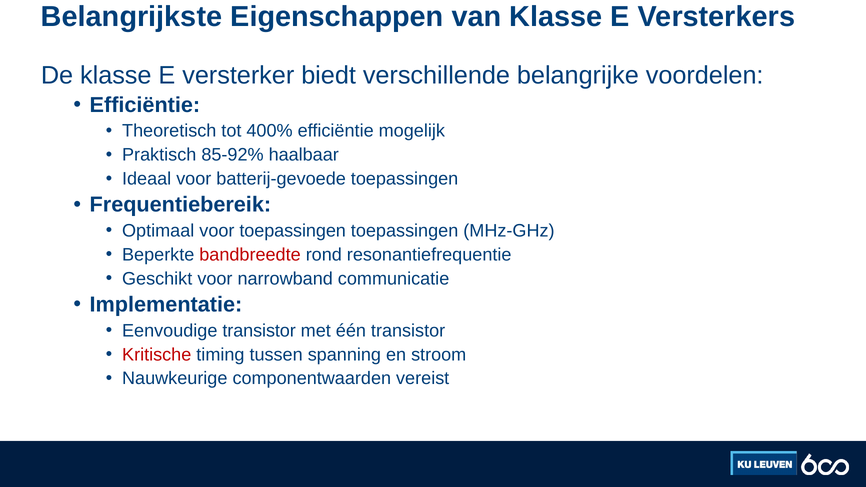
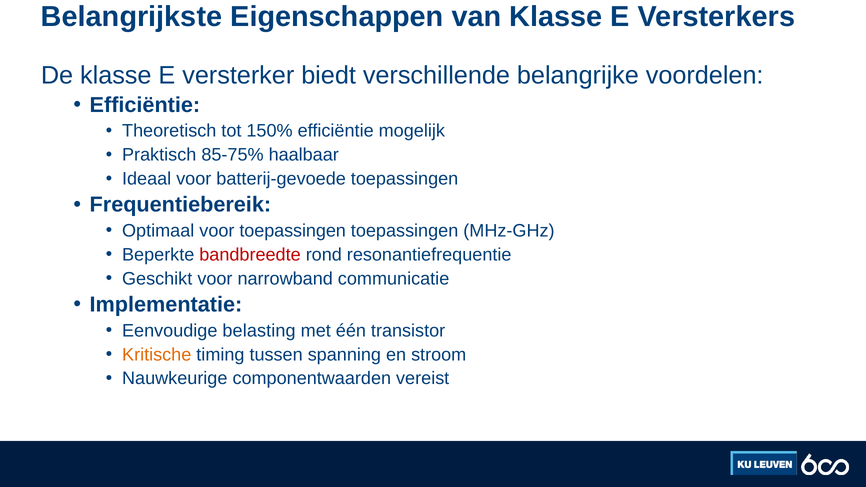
400%: 400% -> 150% (270, 131)
85-92%: 85-92% -> 85-75% (232, 155)
Eenvoudige transistor: transistor -> belasting (259, 331)
Kritische colour: red -> orange (157, 355)
